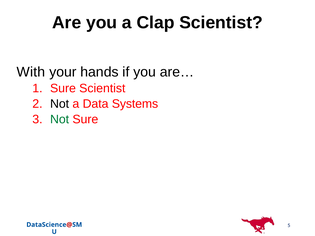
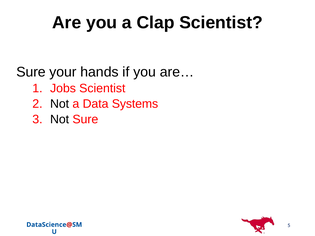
With: With -> Sure (31, 72)
Sure: Sure -> Jobs (63, 89)
Not colour: green -> black (60, 119)
